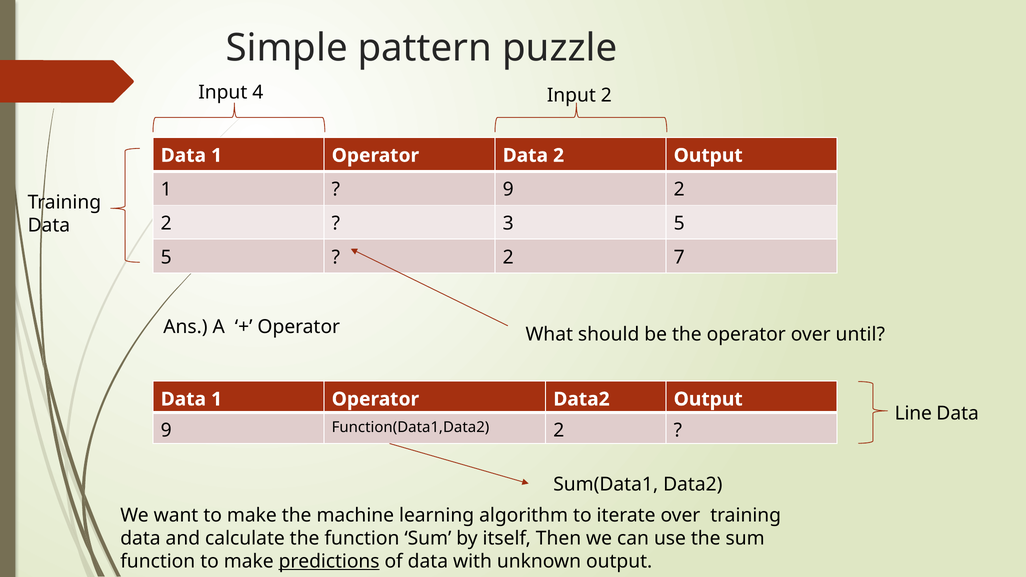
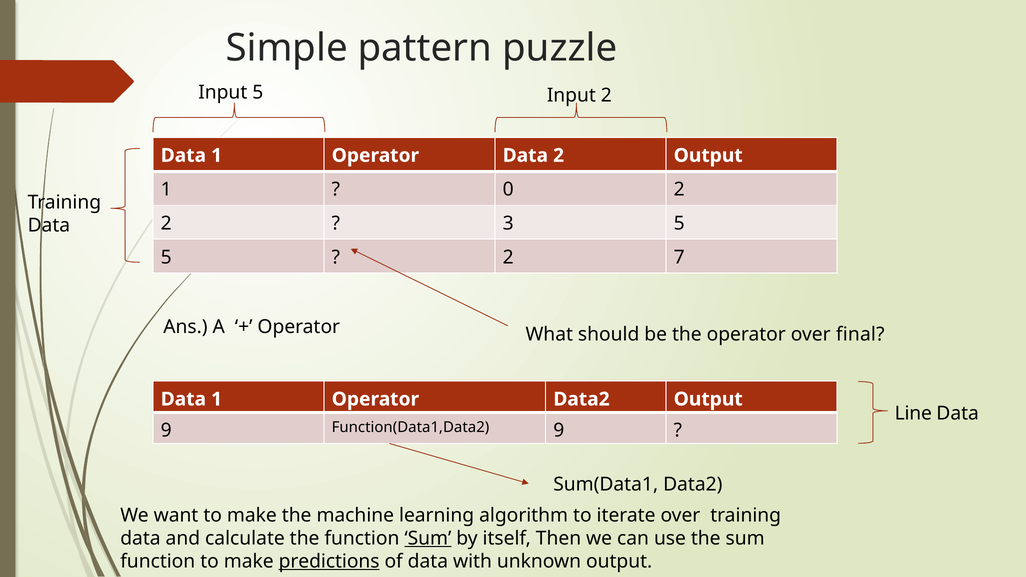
Input 4: 4 -> 5 (258, 92)
9: 9 -> 0 (508, 189)
until: until -> final (860, 334)
Function(Data1,Data2 2: 2 -> 9 (559, 430)
Sum underline: none -> present (428, 538)
